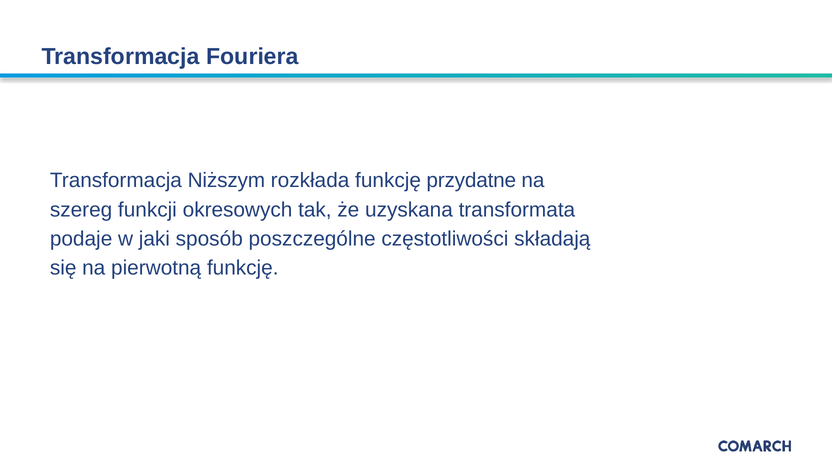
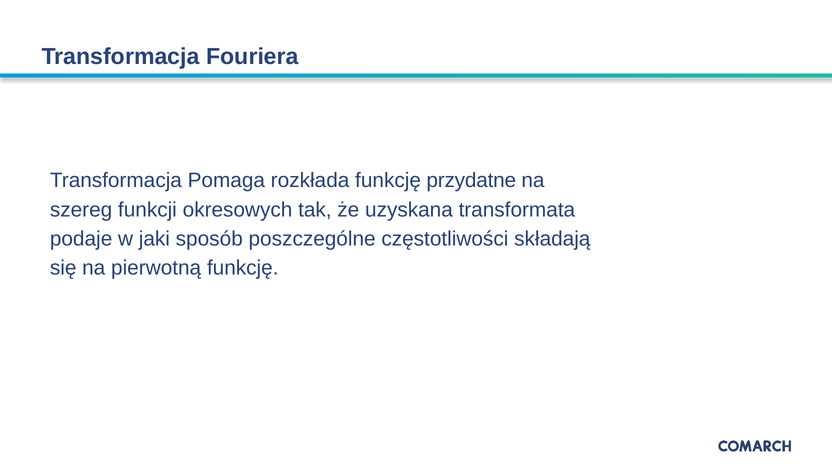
Niższym: Niższym -> Pomaga (226, 181)
